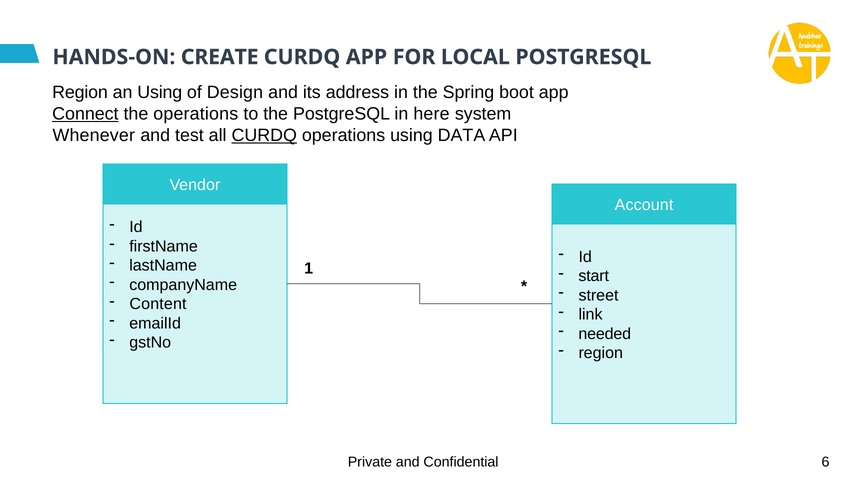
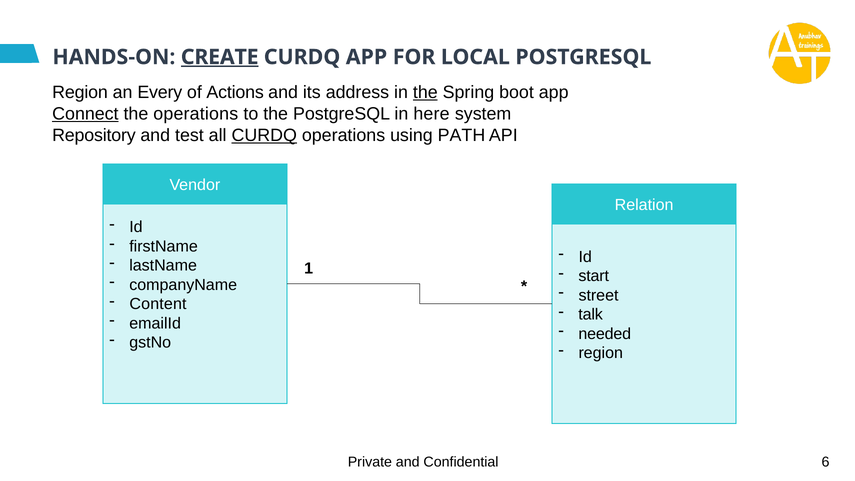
CREATE underline: none -> present (220, 57)
an Using: Using -> Every (160, 93)
Design: Design -> Actions (235, 93)
the underline: none -> present (425, 93)
Whenever: Whenever -> Repository (94, 135)
DATA: DATA -> PATH (461, 135)
Account: Account -> Relation (644, 205)
link: link -> talk (591, 314)
